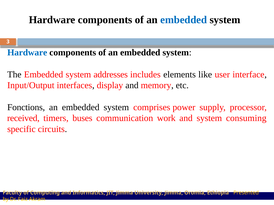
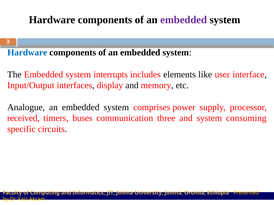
embedded colour: blue -> purple (184, 20)
addresses: addresses -> interrupts (111, 75)
Fonctions: Fonctions -> Analogue (26, 107)
work: work -> three (166, 118)
